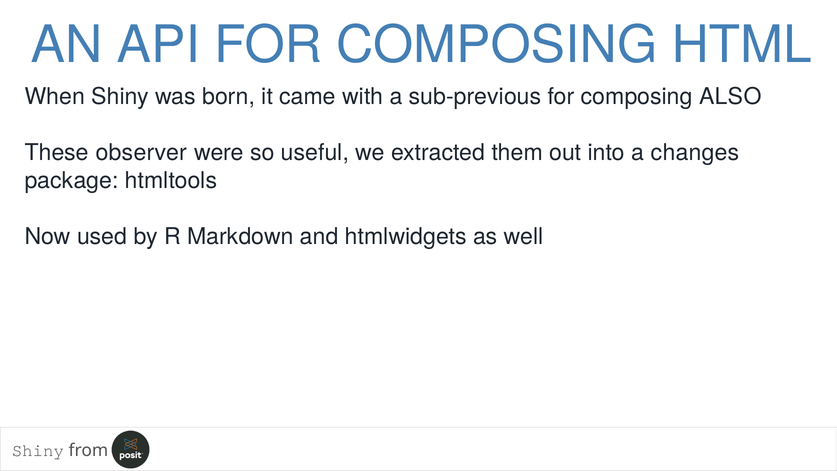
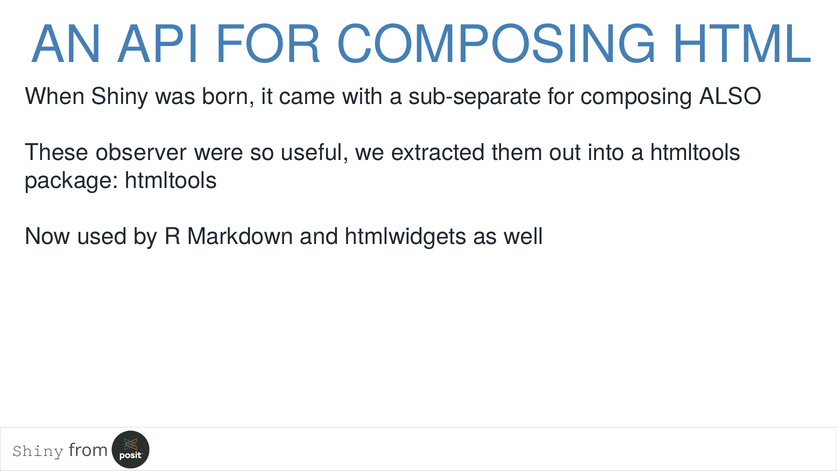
sub-previous: sub-previous -> sub-separate (475, 97)
a changes: changes -> htmltools (695, 153)
